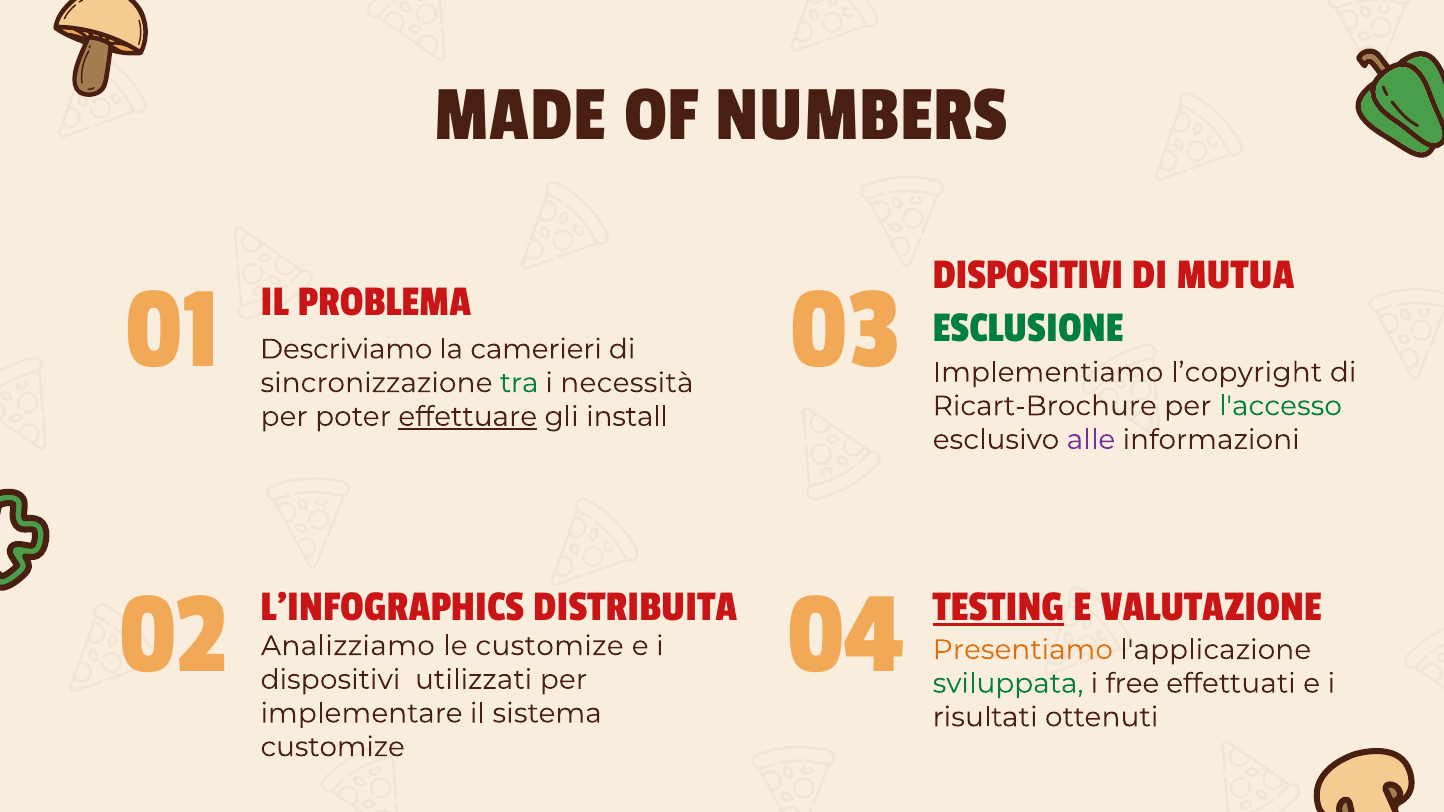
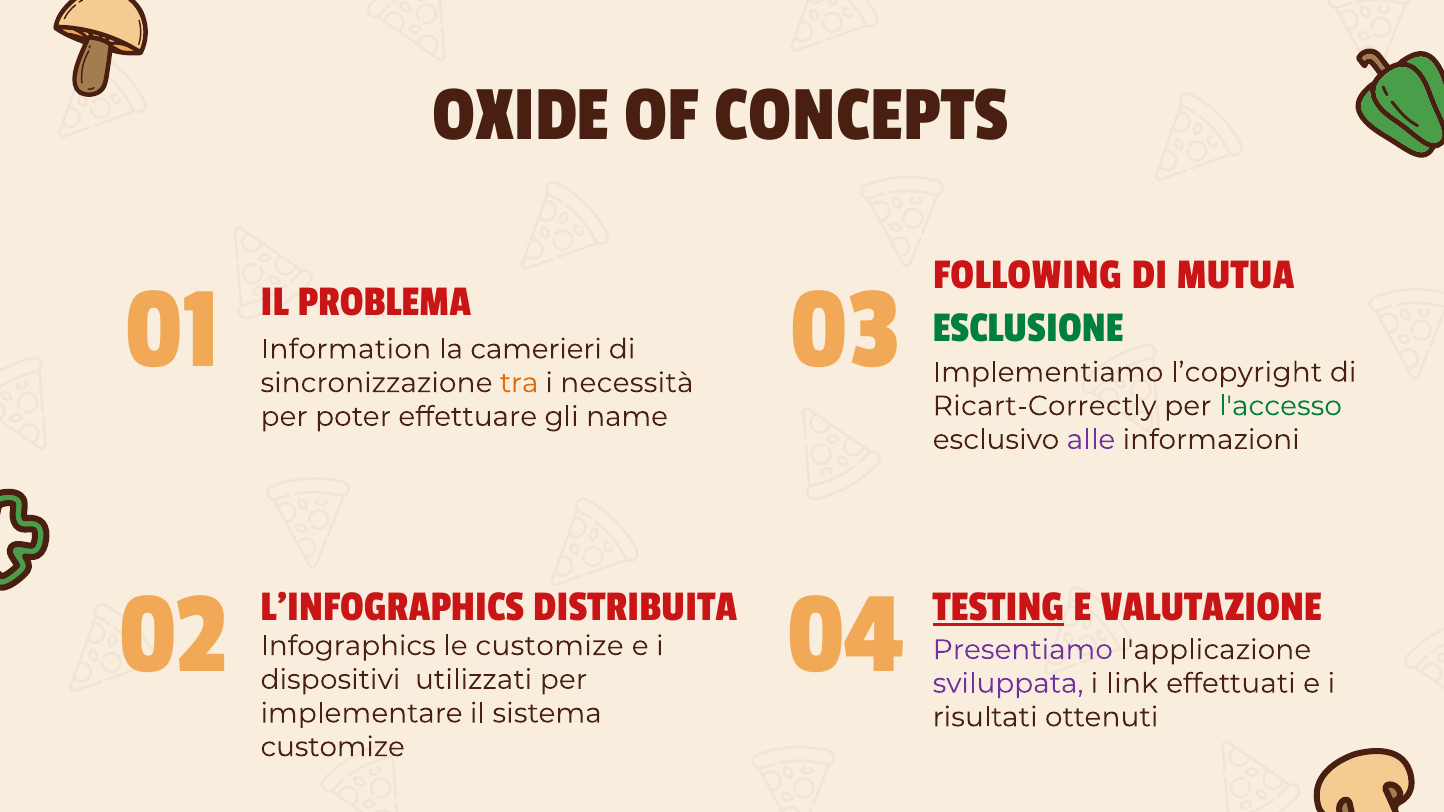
MADE: MADE -> OXIDE (521, 113)
NUMBERS: NUMBERS -> CONCEPTS (862, 113)
DISPOSITIVI: DISPOSITIVI -> FOLLOWING (1028, 274)
Descriviamo: Descriviamo -> Information (346, 349)
tra colour: green -> orange (519, 383)
Ricart-Brochure: Ricart-Brochure -> Ricart-Correctly (1045, 406)
effettuare underline: present -> none (468, 417)
install: install -> name (627, 417)
Analizziamo: Analizziamo -> Infographics (348, 646)
Presentiamo colour: orange -> purple (1023, 650)
sviluppata colour: green -> purple (1008, 684)
free: free -> link (1132, 684)
